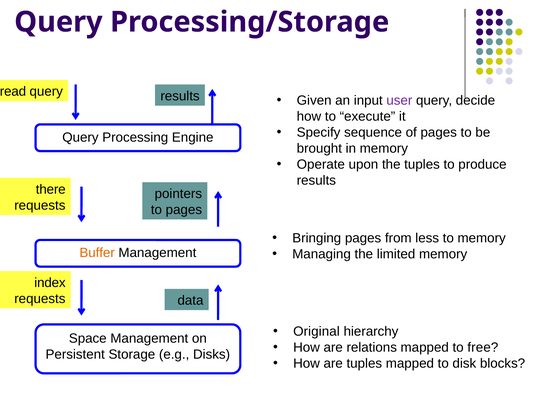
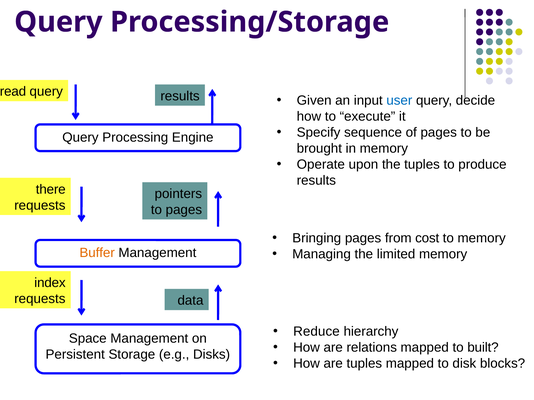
user colour: purple -> blue (399, 101)
less: less -> cost (427, 239)
Original: Original -> Reduce (316, 332)
free: free -> built (483, 348)
